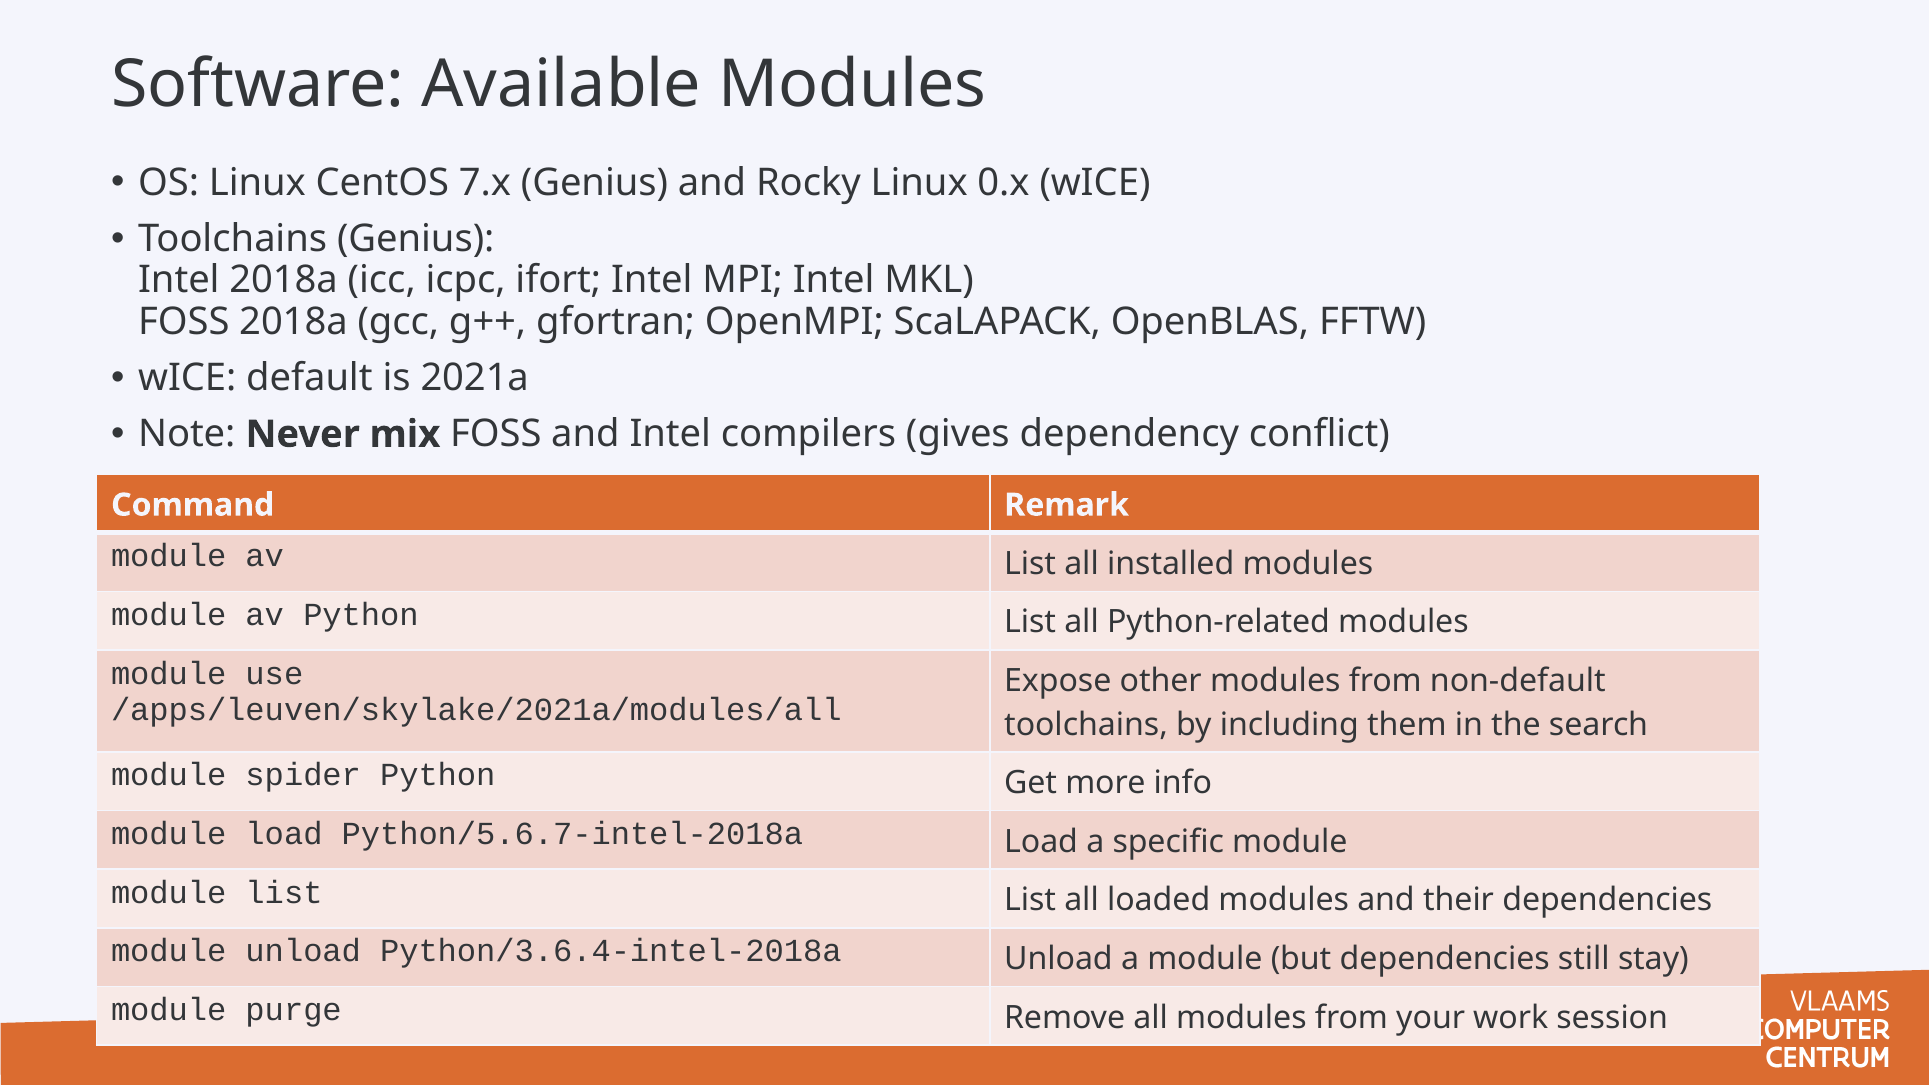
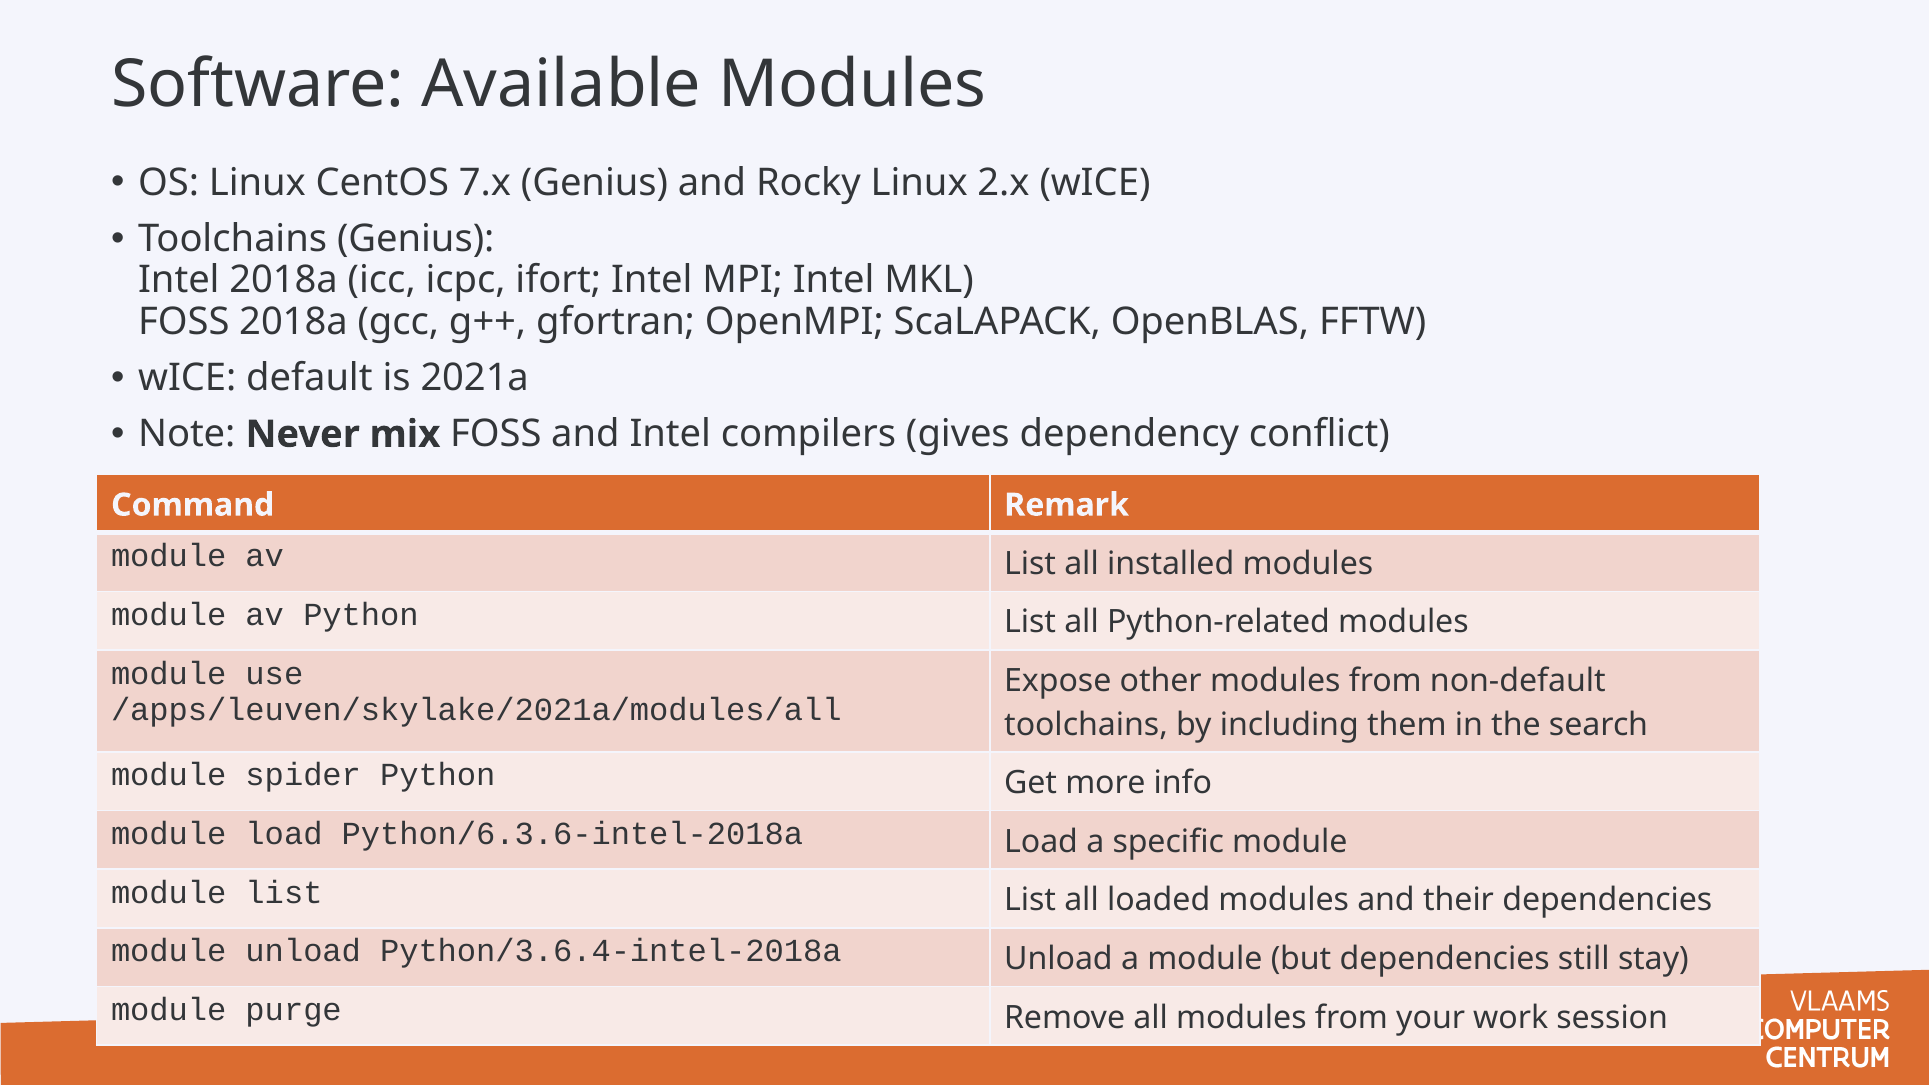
0.x: 0.x -> 2.x (1004, 183)
Python/5.6.7-intel-2018a: Python/5.6.7-intel-2018a -> Python/6.3.6-intel-2018a (572, 834)
